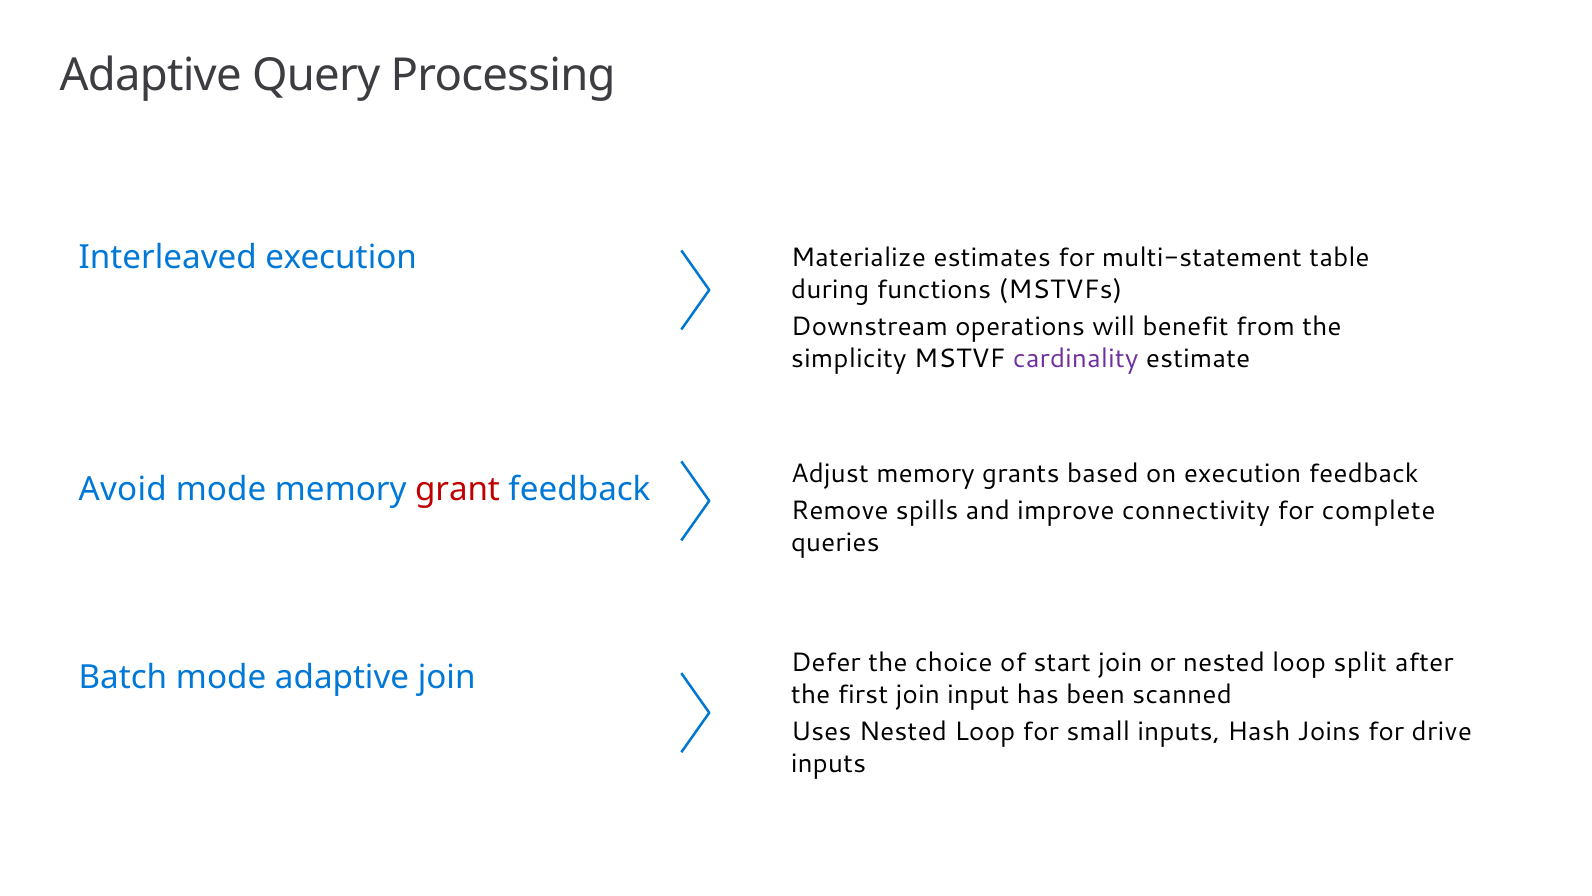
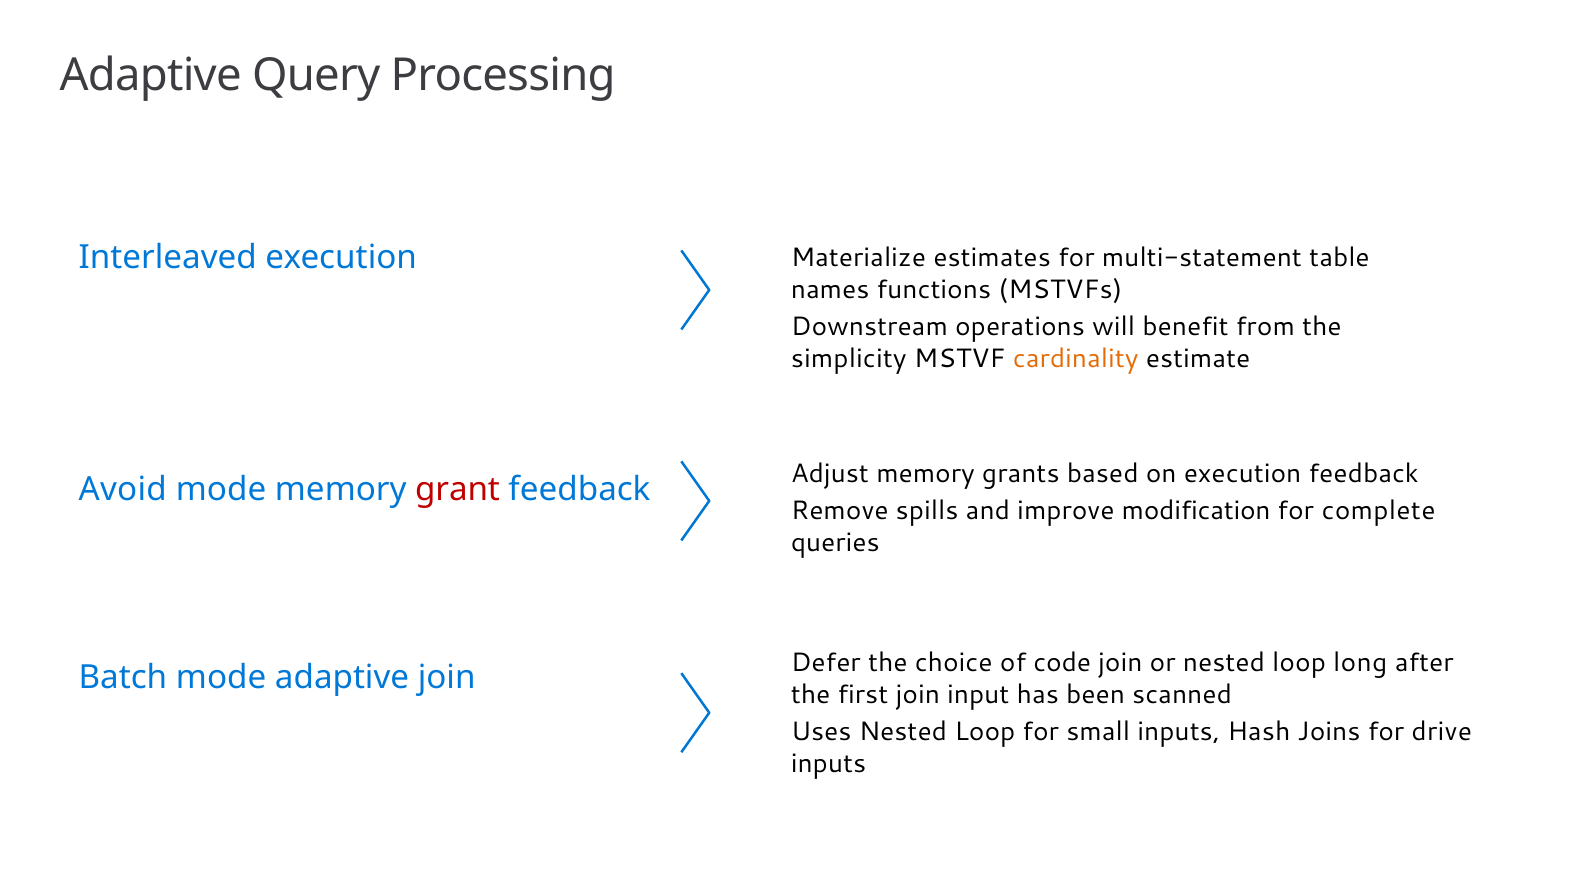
during: during -> names (830, 290)
cardinality colour: purple -> orange (1076, 359)
connectivity: connectivity -> modification (1196, 511)
start: start -> code (1062, 663)
split: split -> long (1360, 663)
